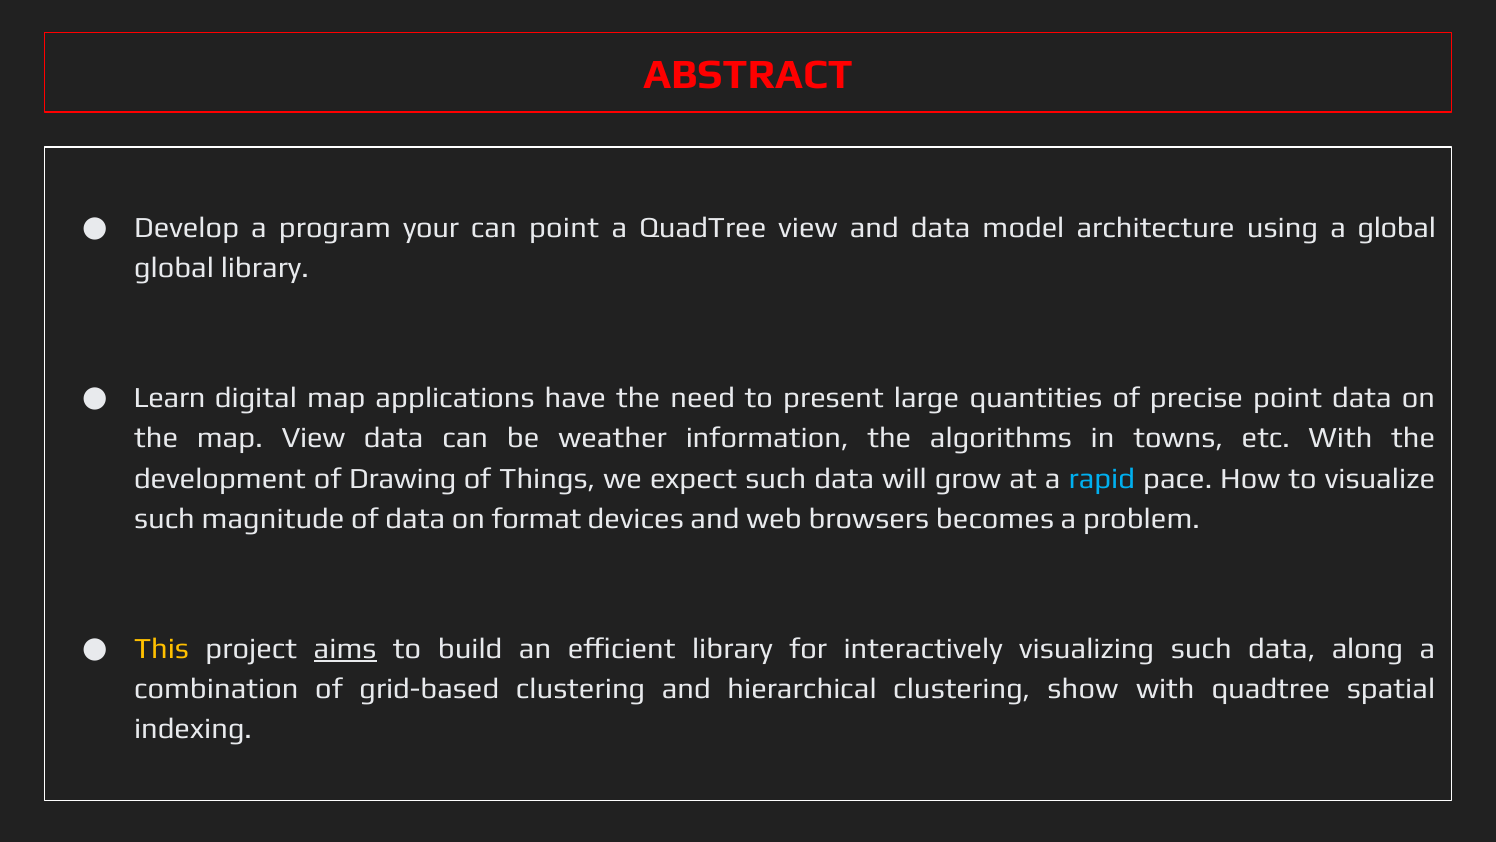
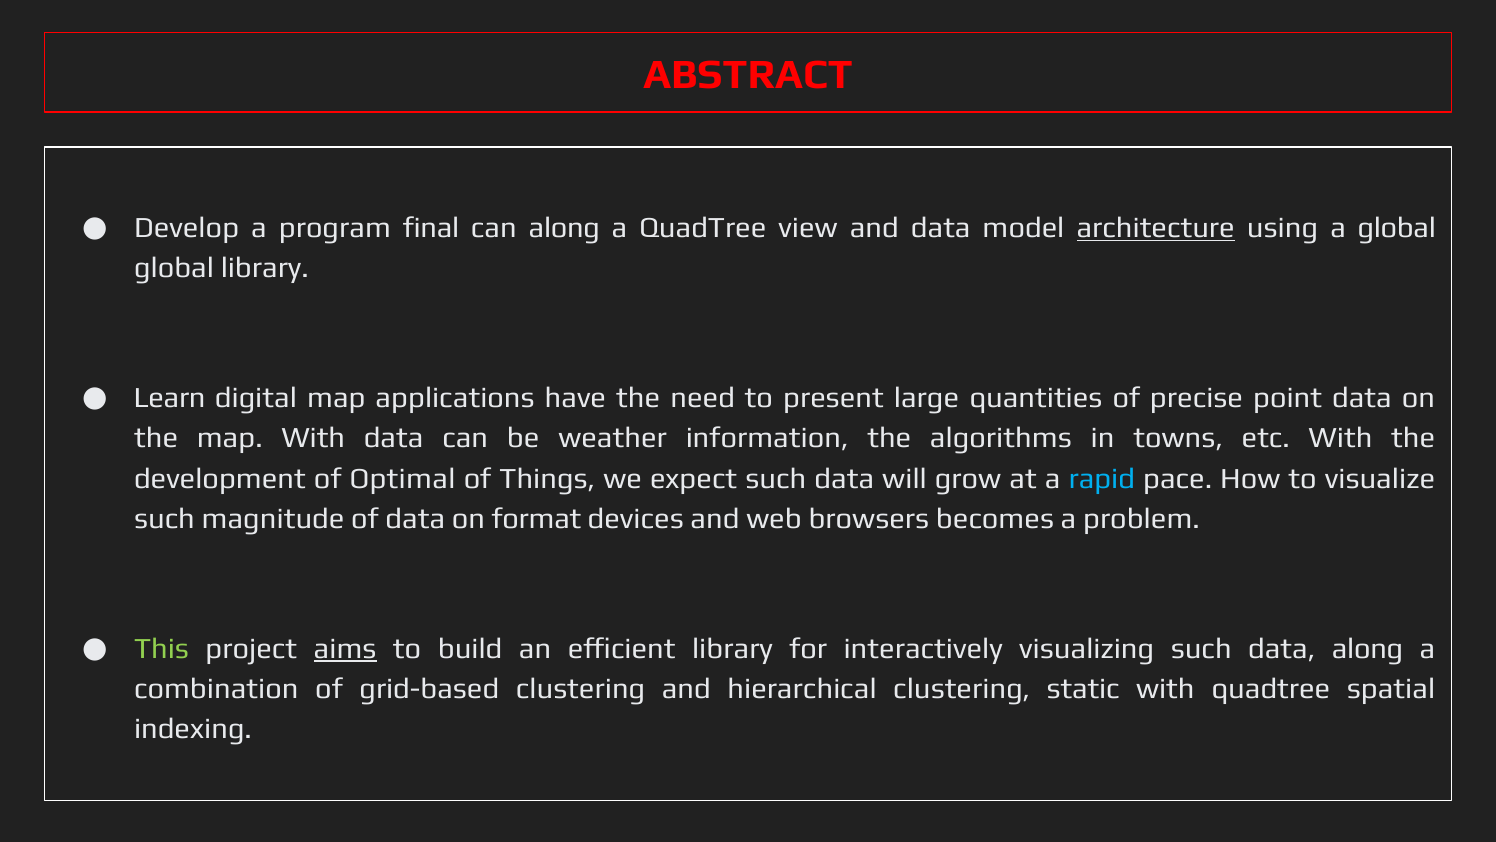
your: your -> final (431, 228)
can point: point -> along (564, 228)
architecture underline: none -> present (1156, 228)
map View: View -> With (313, 438)
Drawing: Drawing -> Optimal (403, 478)
This colour: yellow -> light green (162, 648)
show: show -> static (1083, 688)
